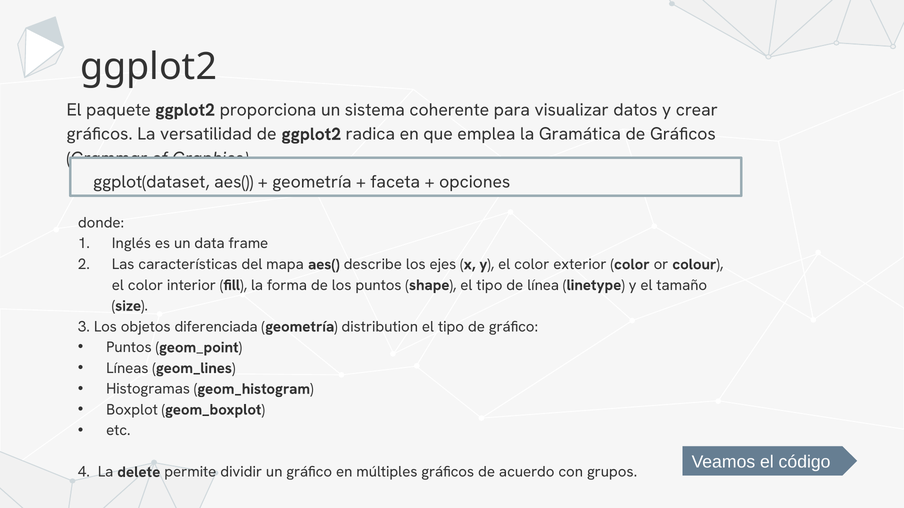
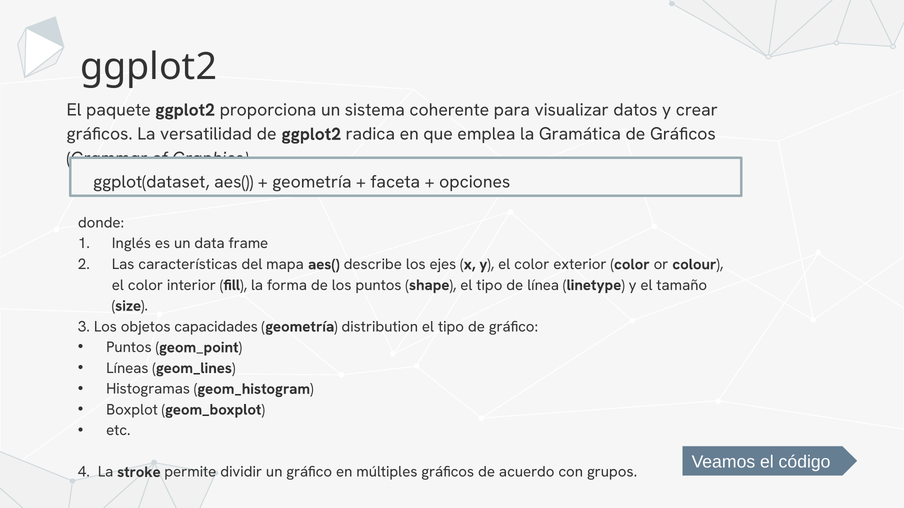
diferenciada: diferenciada -> capacidades (216, 327)
delete: delete -> stroke (139, 472)
